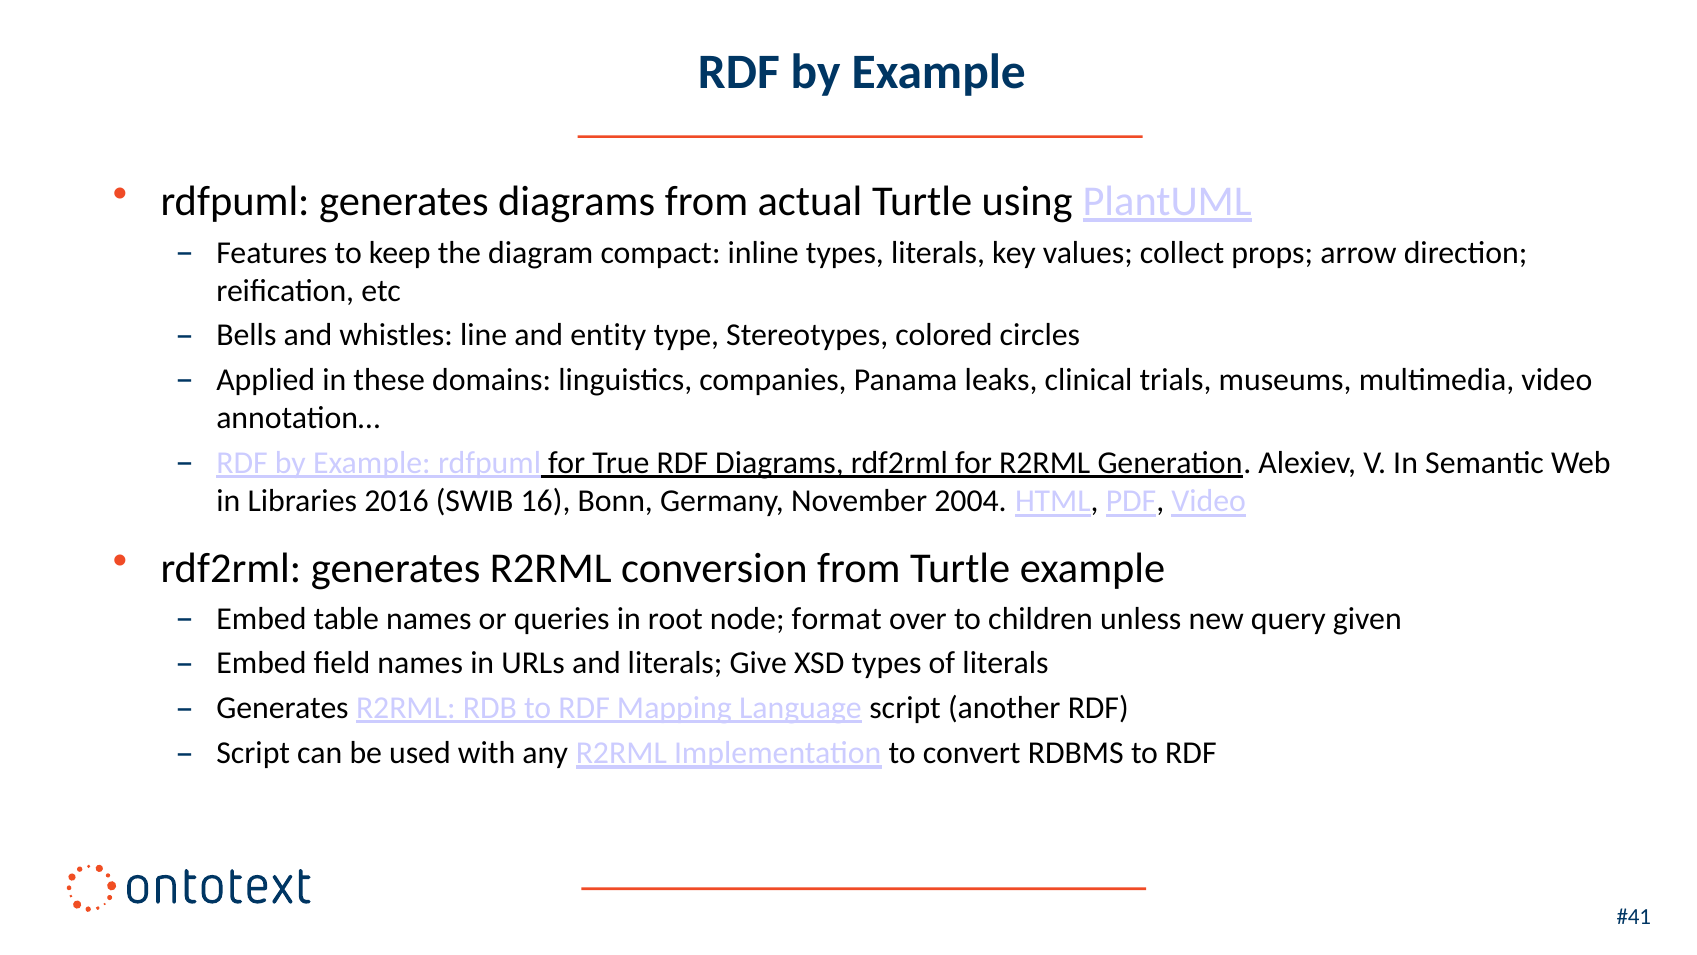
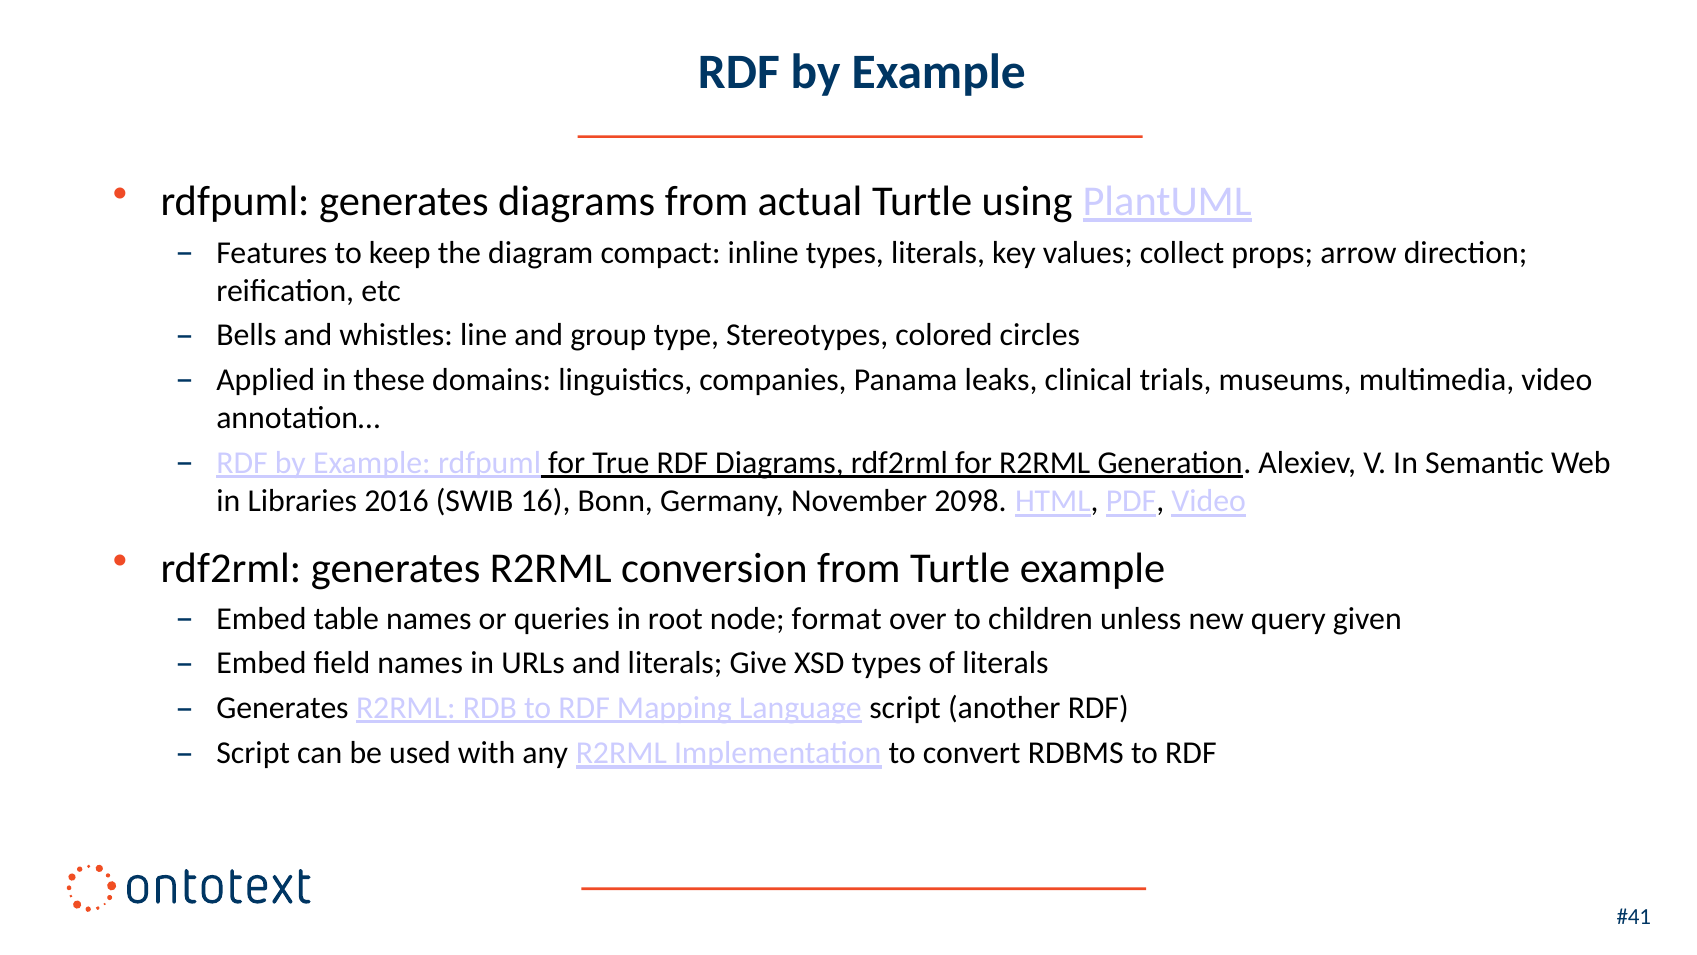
entity: entity -> group (608, 335)
2004: 2004 -> 2098 (971, 501)
